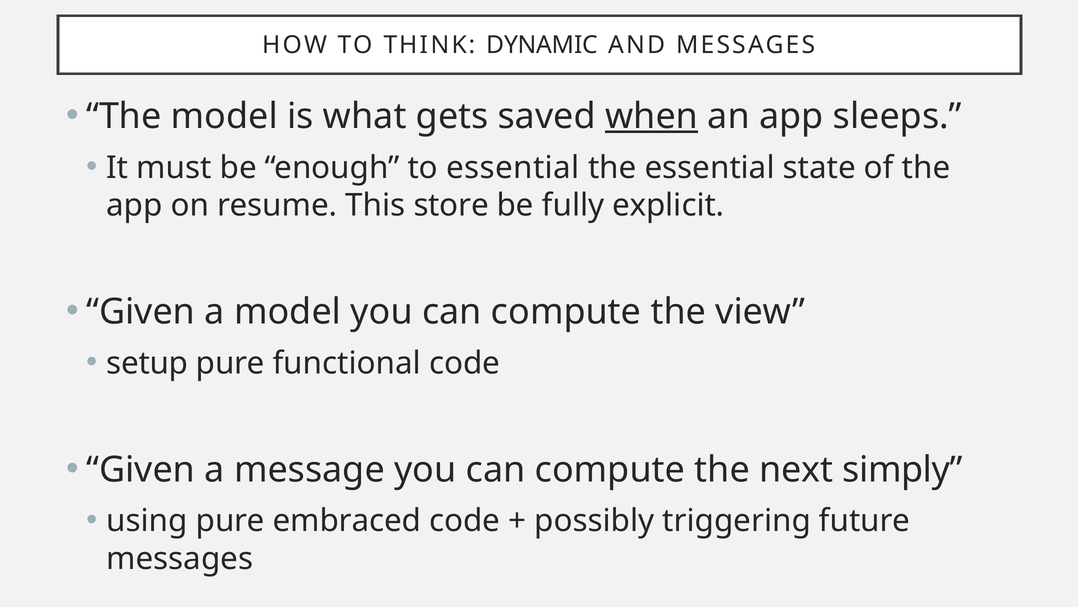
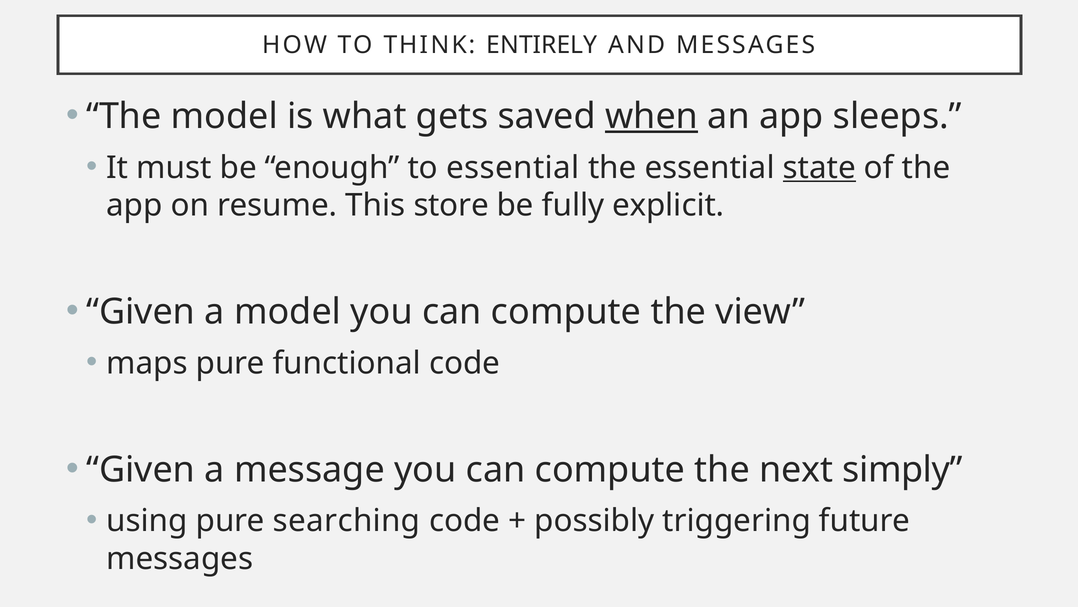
DYNAMIC: DYNAMIC -> ENTIRELY (542, 45)
state underline: none -> present (819, 168)
setup: setup -> maps (147, 363)
embraced: embraced -> searching (347, 521)
